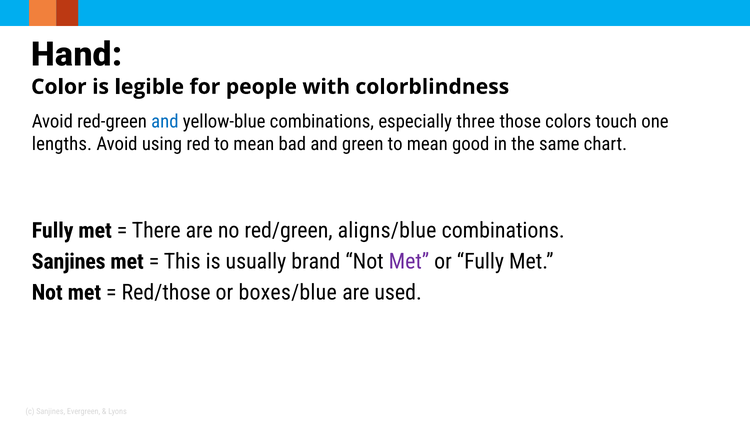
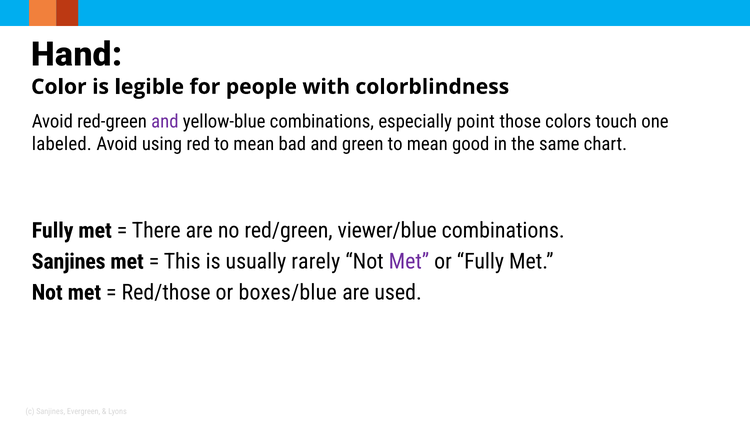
and colour: blue -> purple (165, 121)
three: three -> point (476, 121)
lengths: lengths -> labeled (62, 144)
aligns/blue: aligns/blue -> viewer/blue (387, 230)
brand: brand -> rarely (316, 261)
